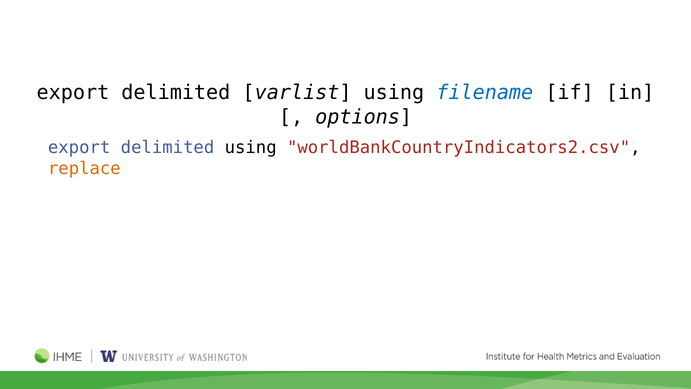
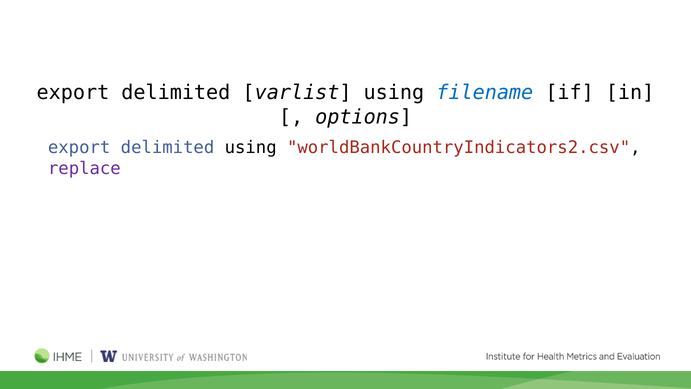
replace colour: orange -> purple (84, 168)
